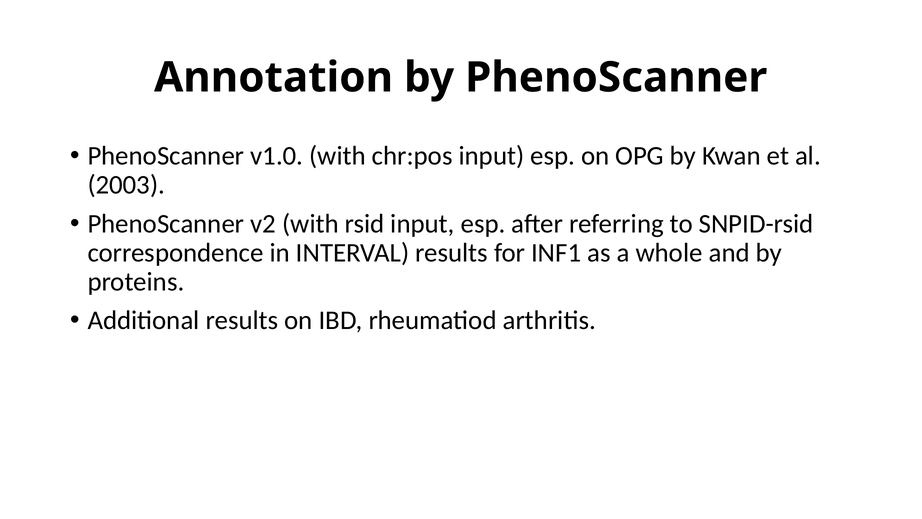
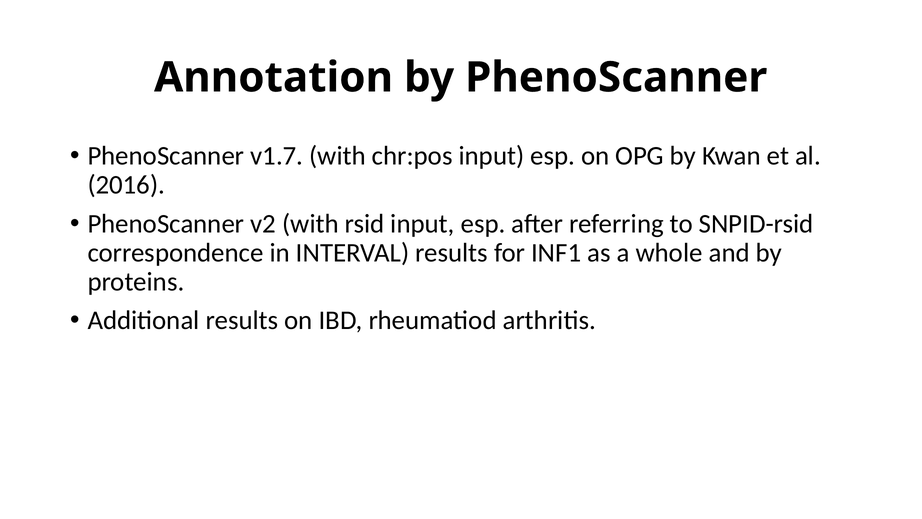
v1.0: v1.0 -> v1.7 (277, 156)
2003: 2003 -> 2016 (126, 185)
